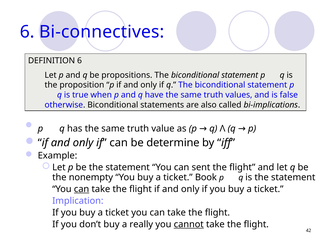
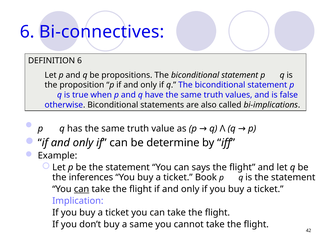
sent: sent -> says (201, 168)
nonempty: nonempty -> inferences (91, 177)
a really: really -> same (141, 225)
cannot underline: present -> none (189, 225)
